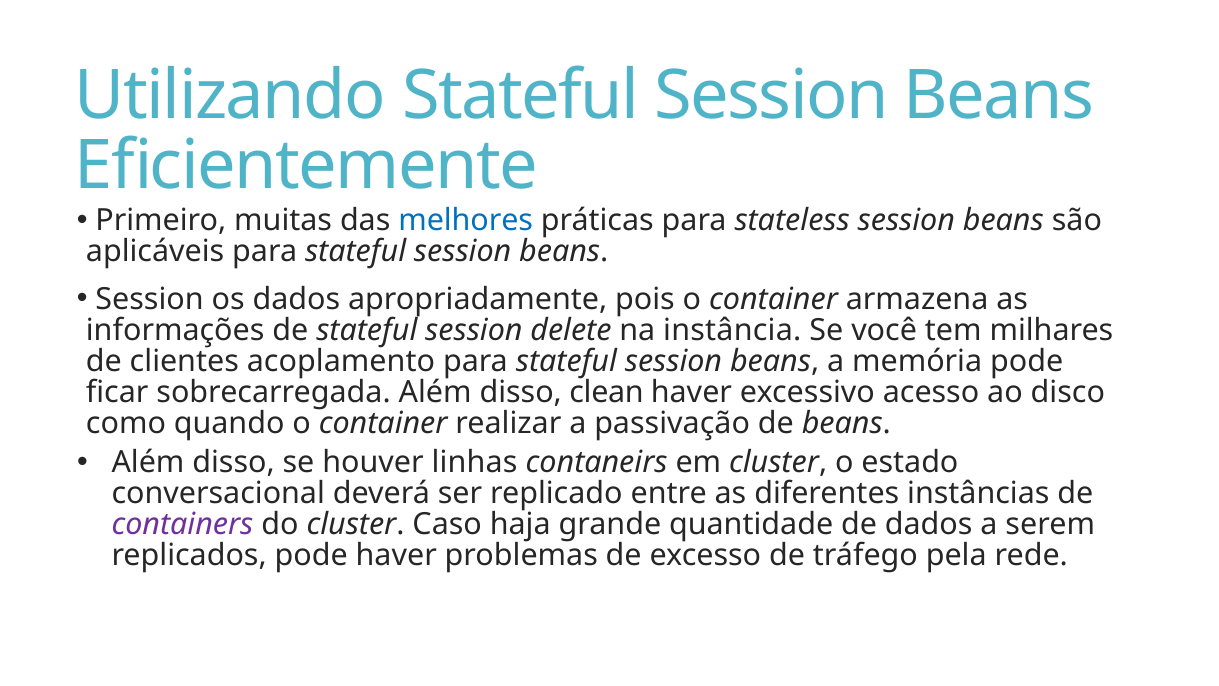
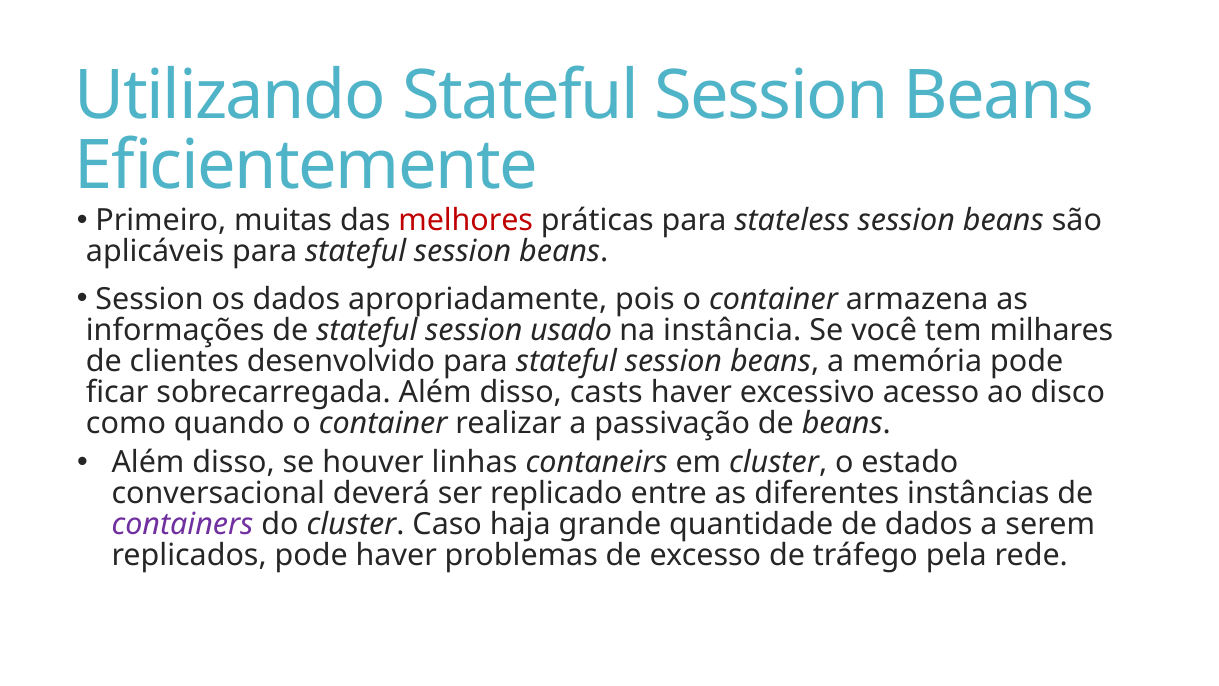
melhores colour: blue -> red (466, 221)
delete: delete -> usado (571, 330)
acoplamento: acoplamento -> desenvolvido (341, 361)
clean: clean -> casts (606, 393)
